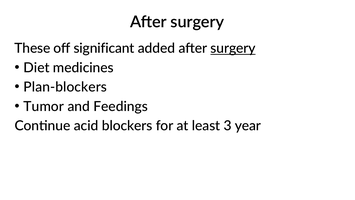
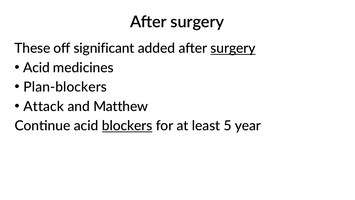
Diet: Diet -> Acid (37, 68)
Tumor: Tumor -> Attack (44, 106)
Feedings: Feedings -> Matthew (121, 106)
blockers underline: none -> present (127, 126)
3: 3 -> 5 (228, 126)
